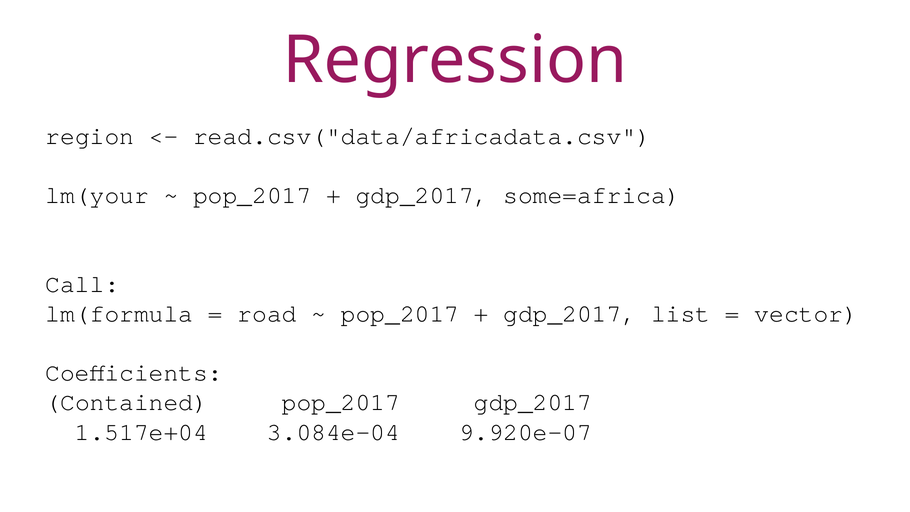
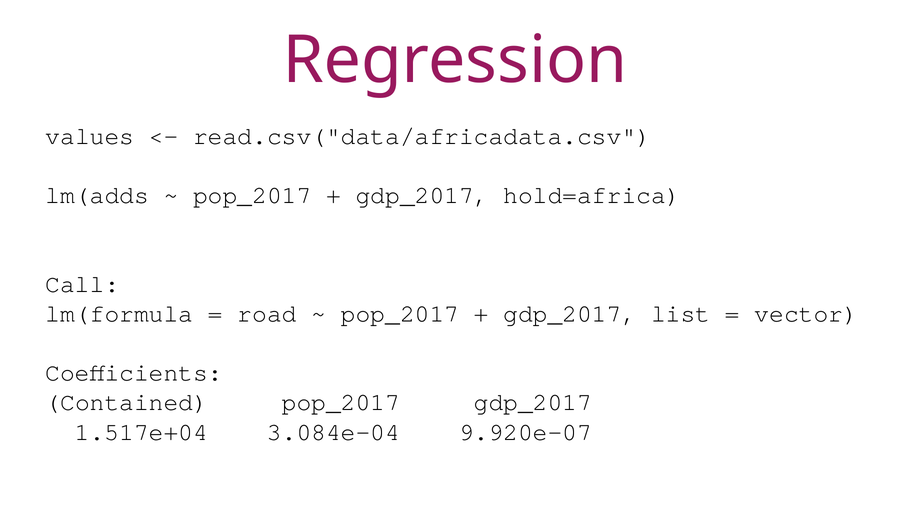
region: region -> values (90, 136)
lm(your: lm(your -> lm(adds (97, 195)
some=africa: some=africa -> hold=africa (592, 195)
